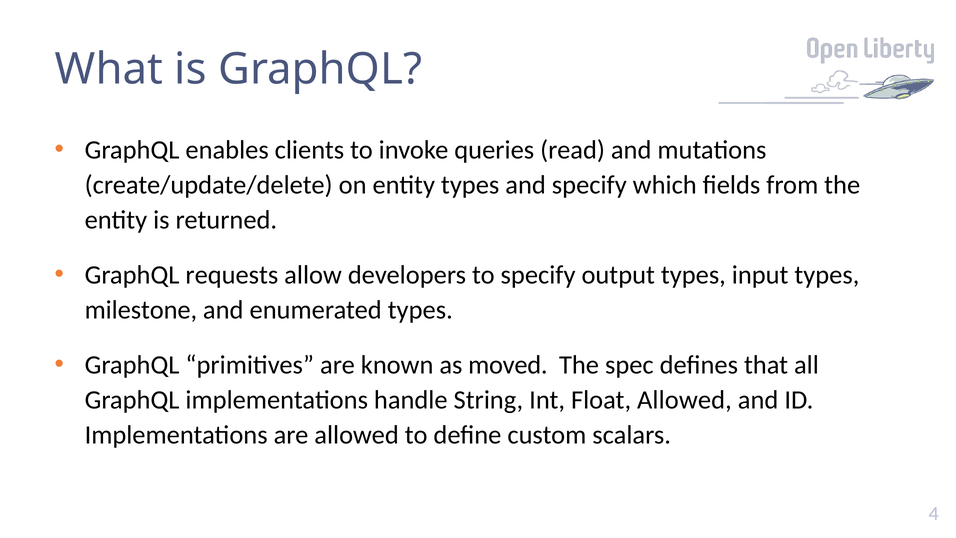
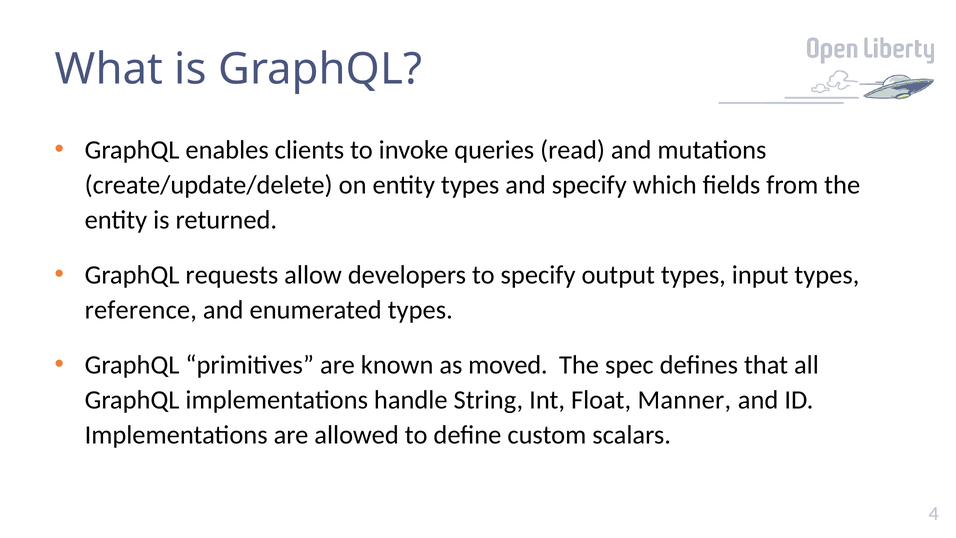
milestone: milestone -> reference (141, 310)
Float Allowed: Allowed -> Manner (684, 400)
